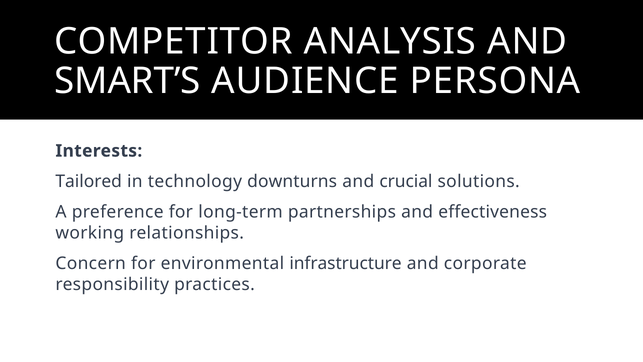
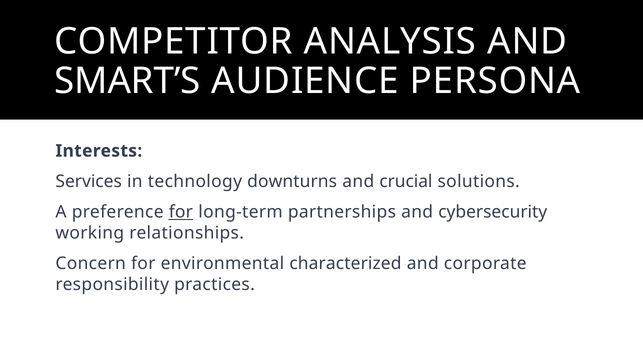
Tailored: Tailored -> Services (89, 181)
for underline: none -> present (181, 212)
effectiveness: effectiveness -> cybersecurity (493, 212)
infrastructure: infrastructure -> characterized (345, 263)
